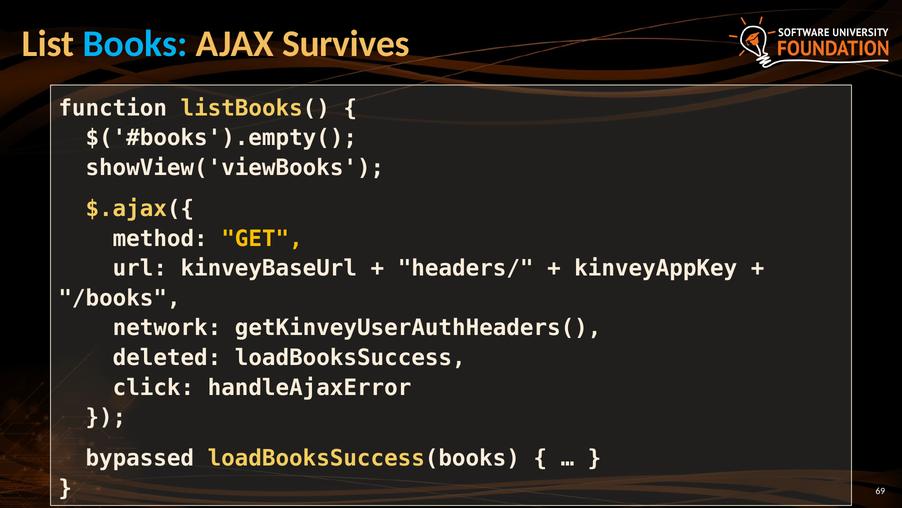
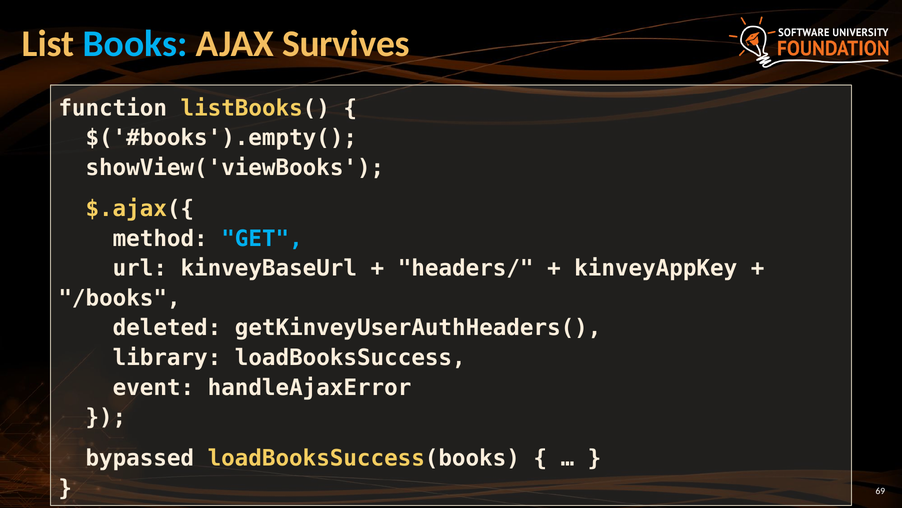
GET colour: yellow -> light blue (262, 238)
network: network -> deleted (167, 328)
deleted: deleted -> library (167, 357)
click: click -> event (153, 387)
